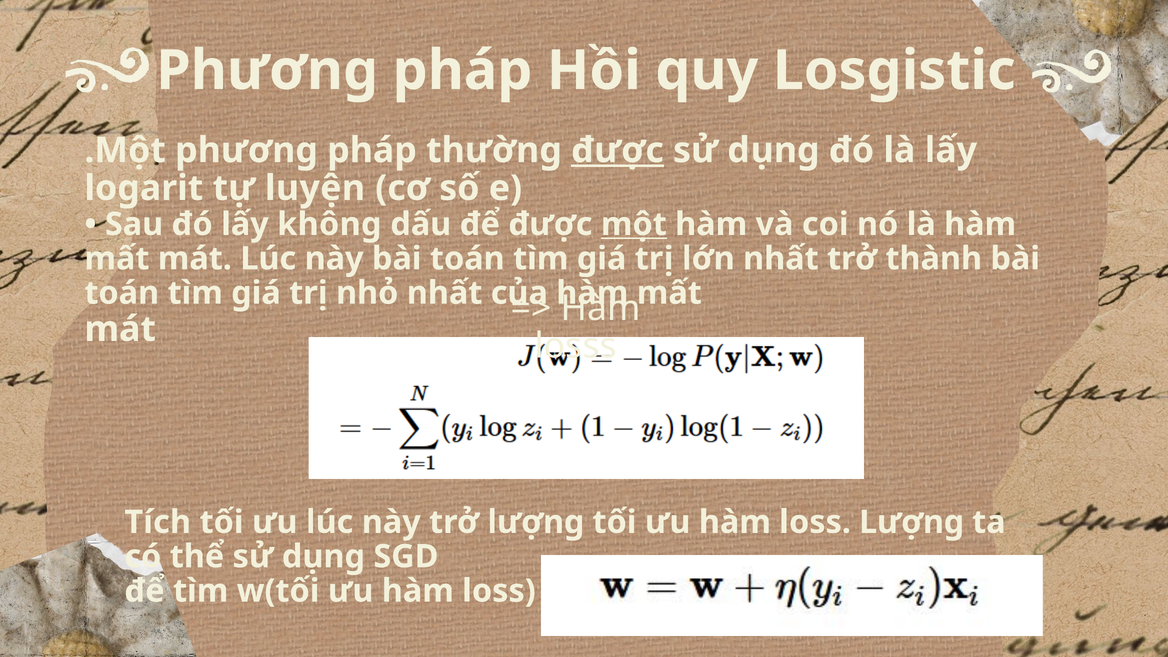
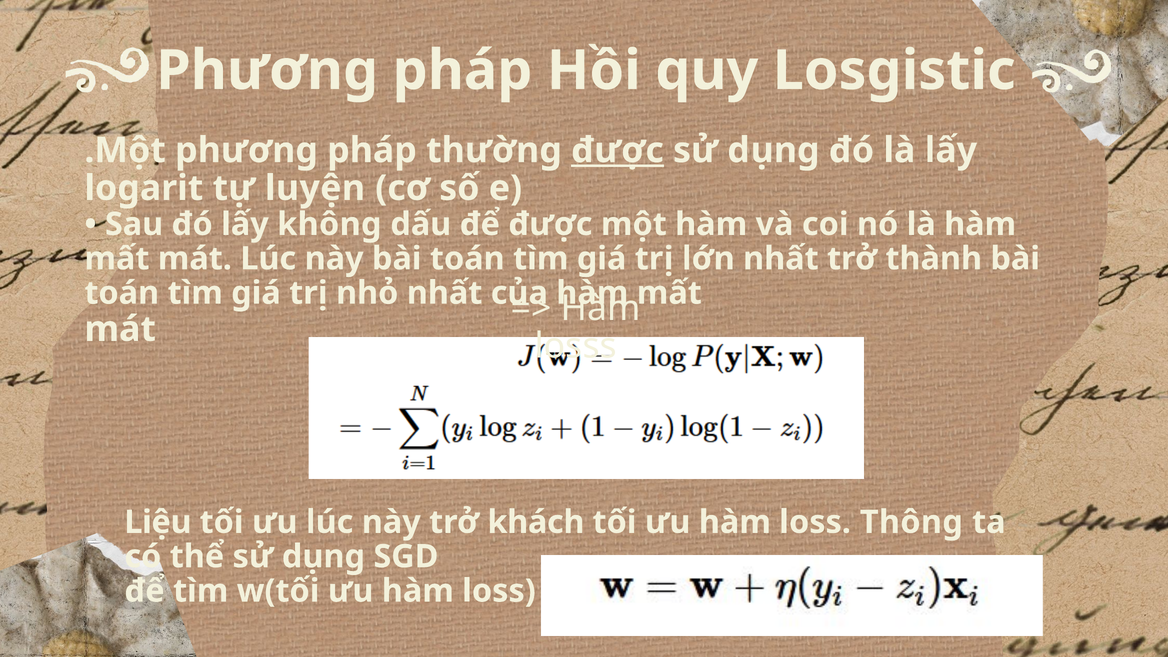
một underline: present -> none (634, 224)
Tích: Tích -> Liệu (158, 522)
trở lượng: lượng -> khách (536, 522)
Lượng: Lượng -> Thông (911, 522)
